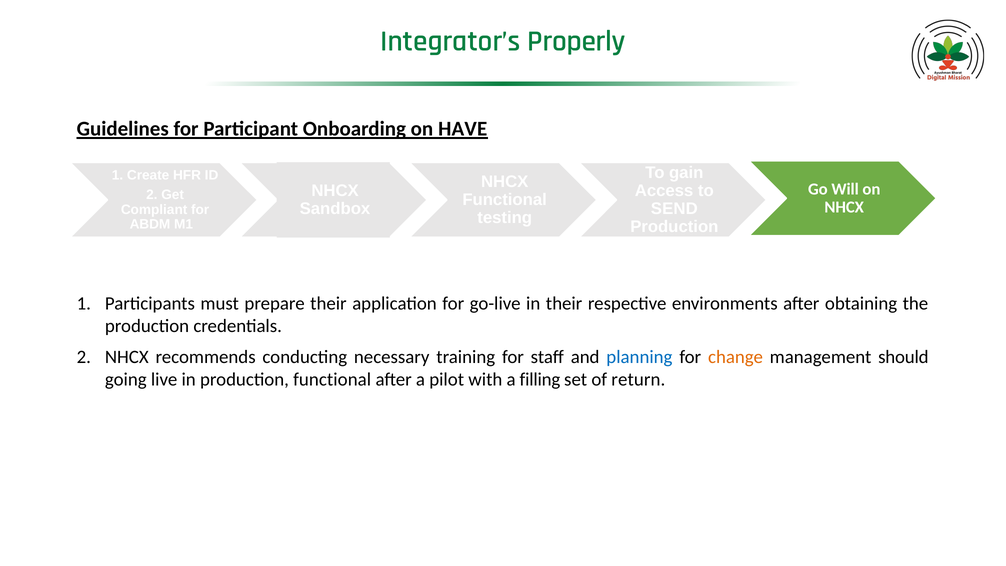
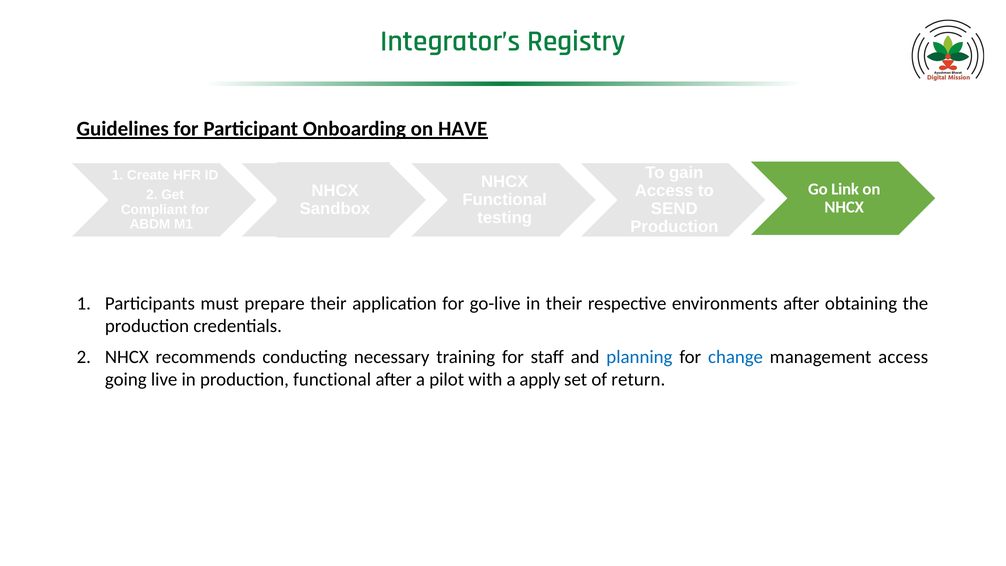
Properly: Properly -> Registry (576, 41)
Will: Will -> Link (845, 189)
change colour: orange -> blue (736, 357)
management should: should -> access (903, 357)
filling: filling -> apply (540, 380)
